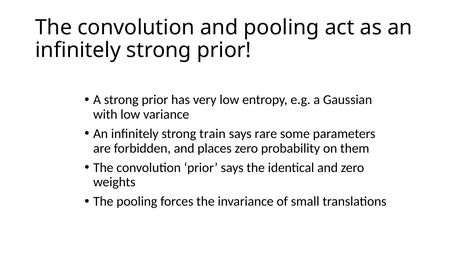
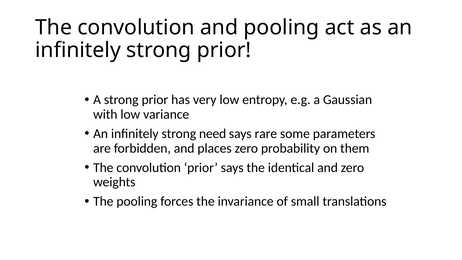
train: train -> need (213, 134)
